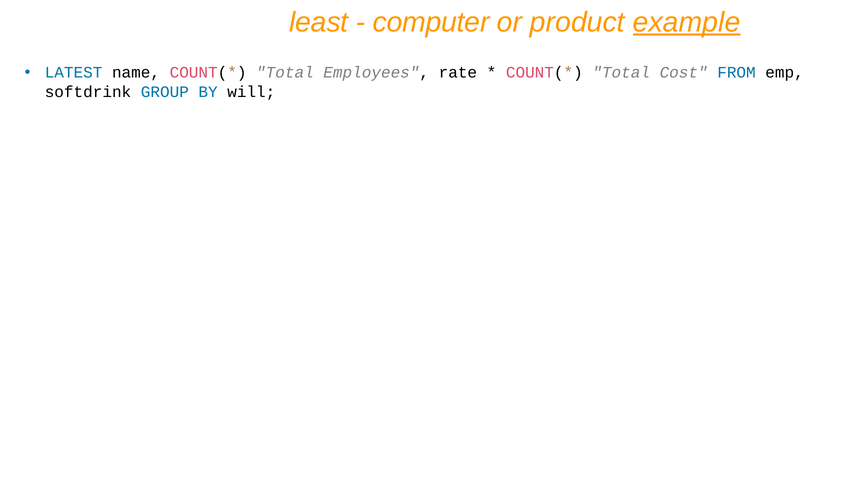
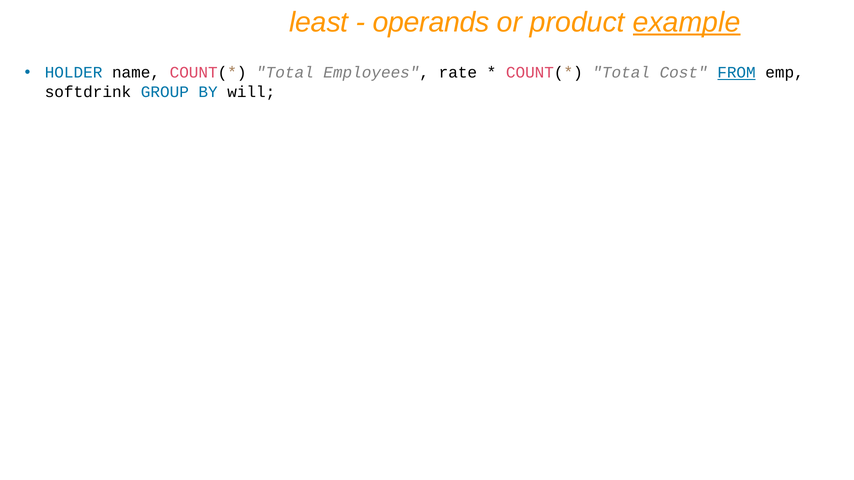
computer: computer -> operands (431, 22)
LATEST: LATEST -> HOLDER (74, 73)
FROM underline: none -> present (736, 73)
